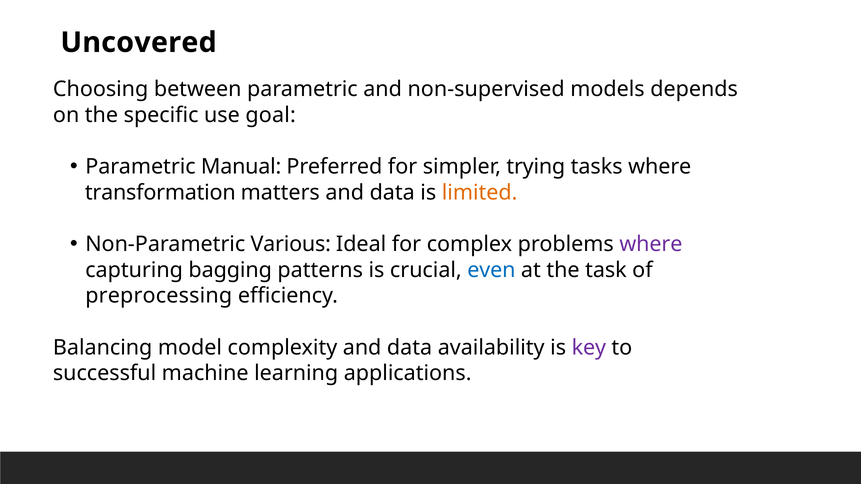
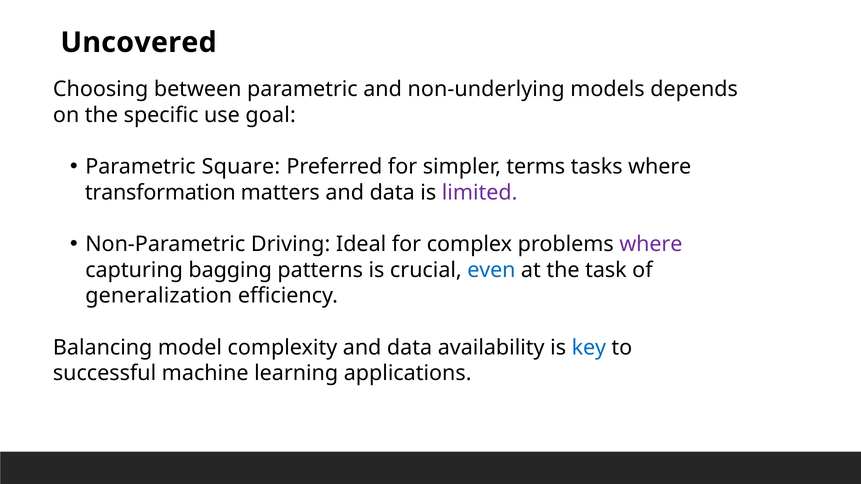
non-supervised: non-supervised -> non-underlying (486, 89)
Manual: Manual -> Square (241, 167)
trying: trying -> terms (536, 167)
limited colour: orange -> purple (480, 193)
Various: Various -> Driving (291, 244)
preprocessing: preprocessing -> generalization (159, 296)
key colour: purple -> blue (589, 348)
